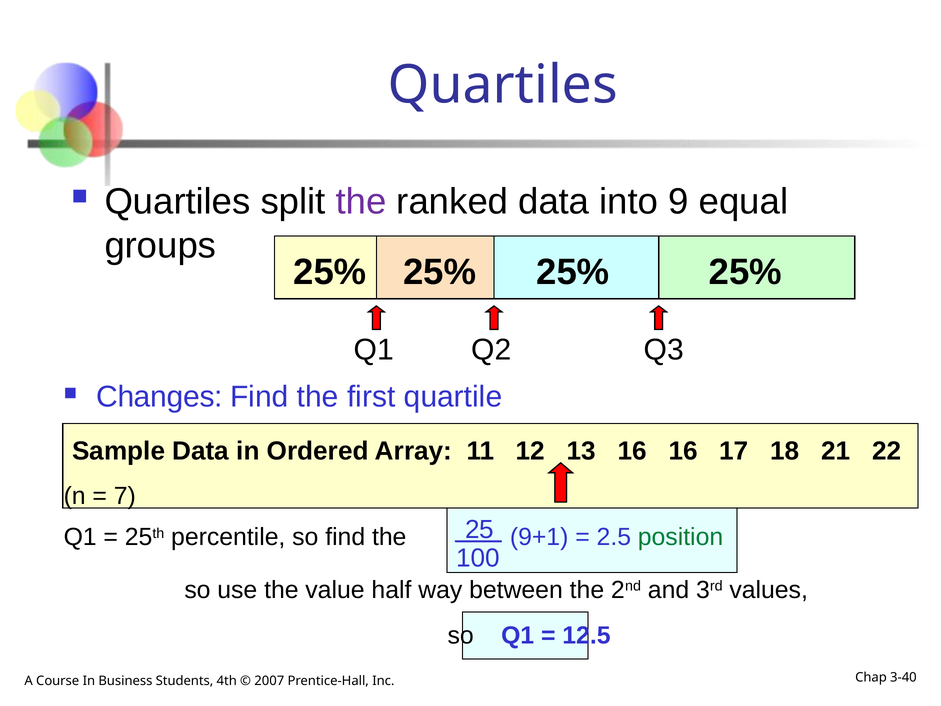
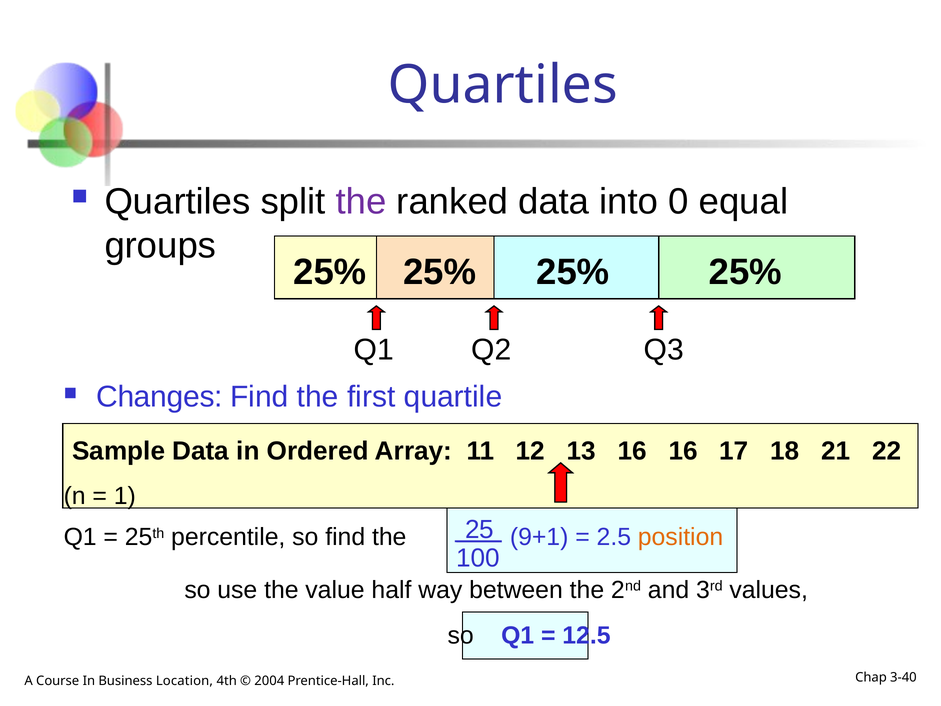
9: 9 -> 0 (679, 201)
7: 7 -> 1 (125, 496)
position colour: green -> orange (680, 537)
Students: Students -> Location (184, 681)
2007: 2007 -> 2004 (269, 681)
